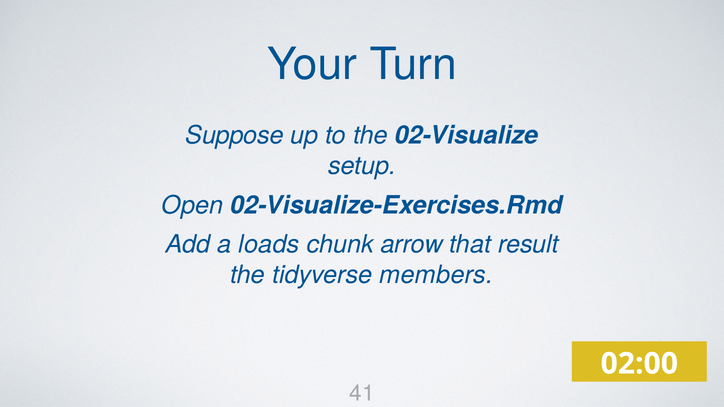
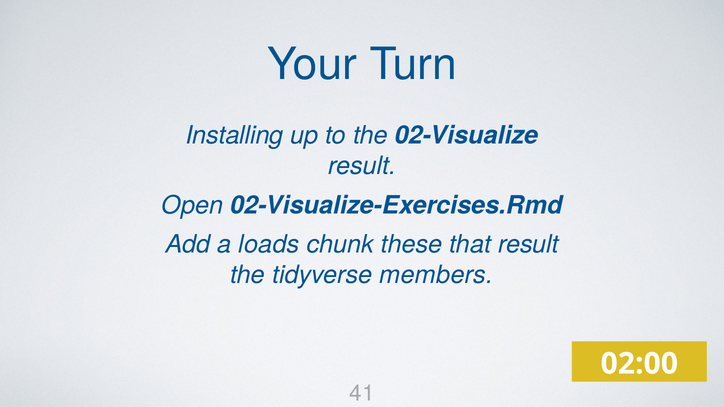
Suppose: Suppose -> Installing (235, 136)
setup: setup -> result (362, 166)
arrow: arrow -> these (412, 245)
